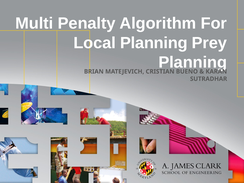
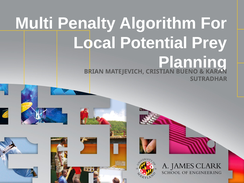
Local Planning: Planning -> Potential (154, 43)
